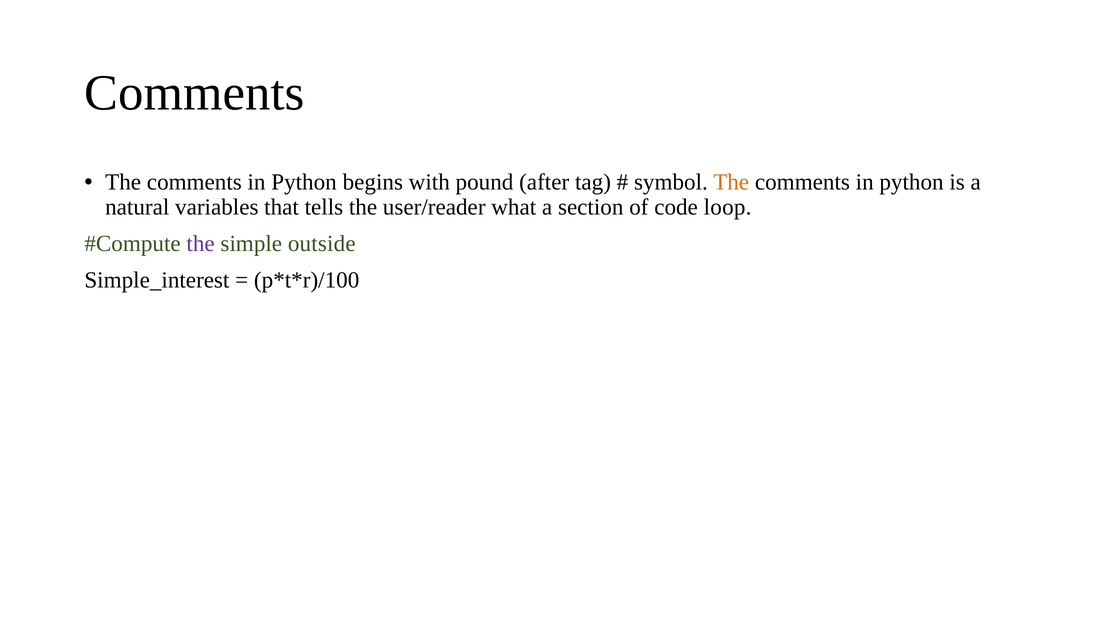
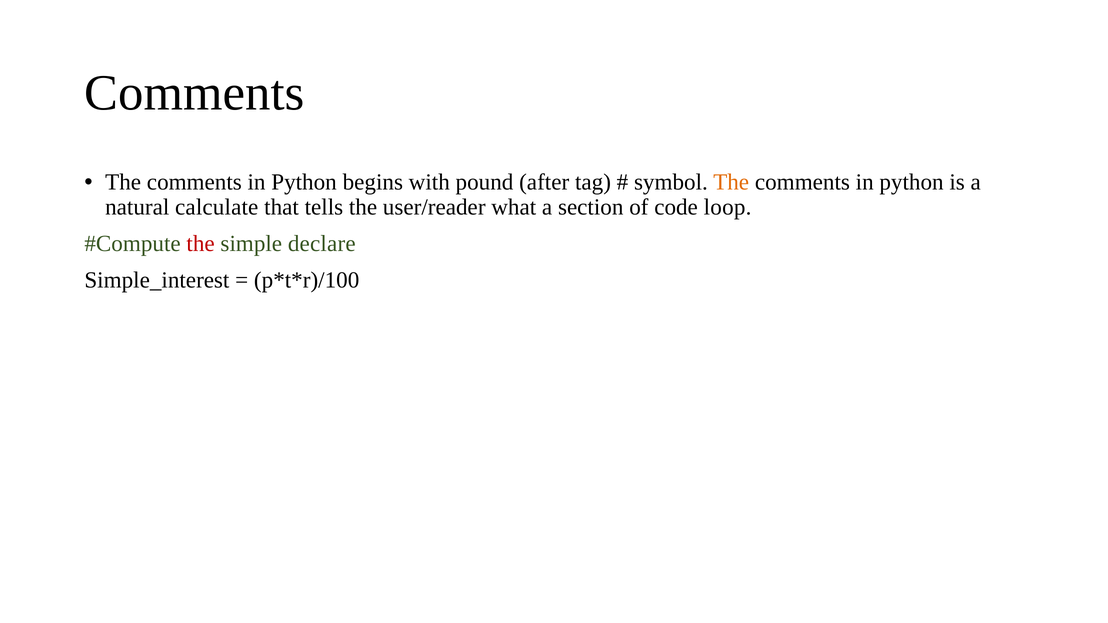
variables: variables -> calculate (217, 207)
the colour: purple -> red (201, 244)
outside: outside -> declare (322, 244)
